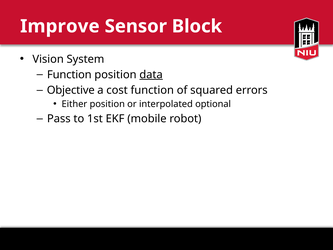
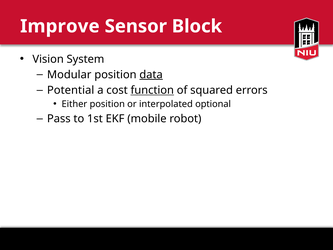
Function: Function -> Modular (69, 75)
Objective: Objective -> Potential (71, 90)
function underline: none -> present (152, 90)
